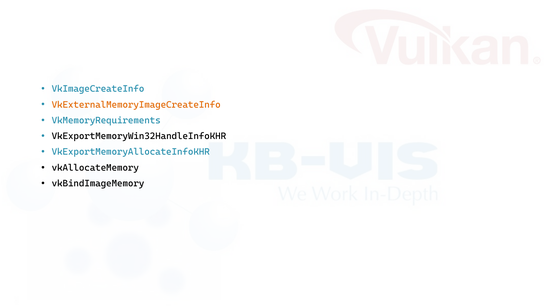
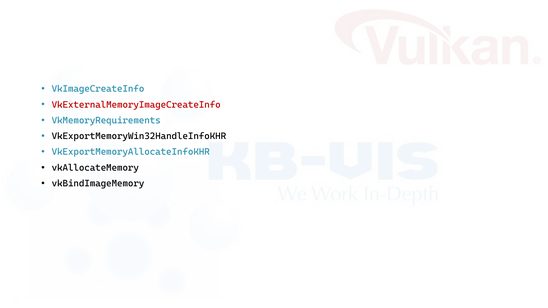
VkExternalMemoryImageCreateInfo colour: orange -> red (136, 105)
